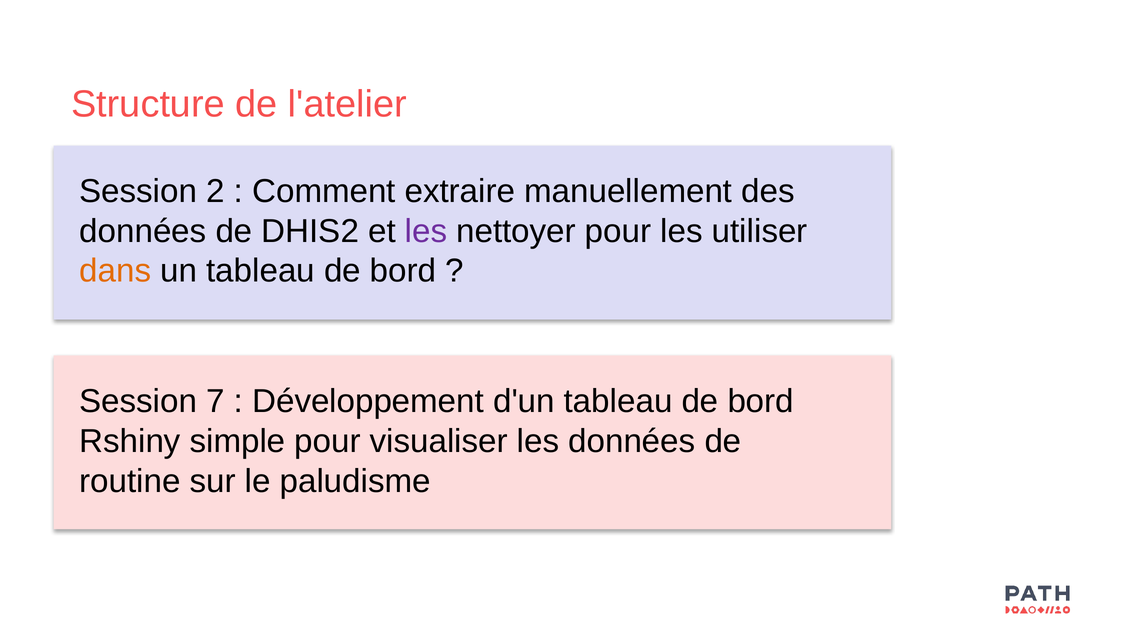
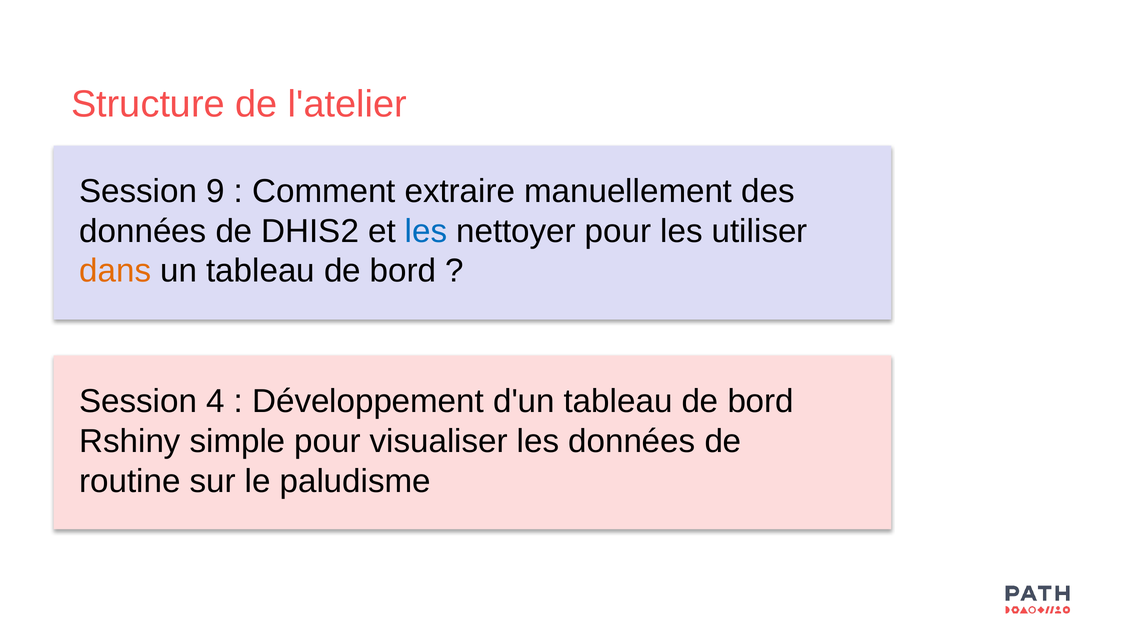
2: 2 -> 9 (215, 191)
les colour: purple -> blue (426, 231)
7: 7 -> 4 (215, 402)
